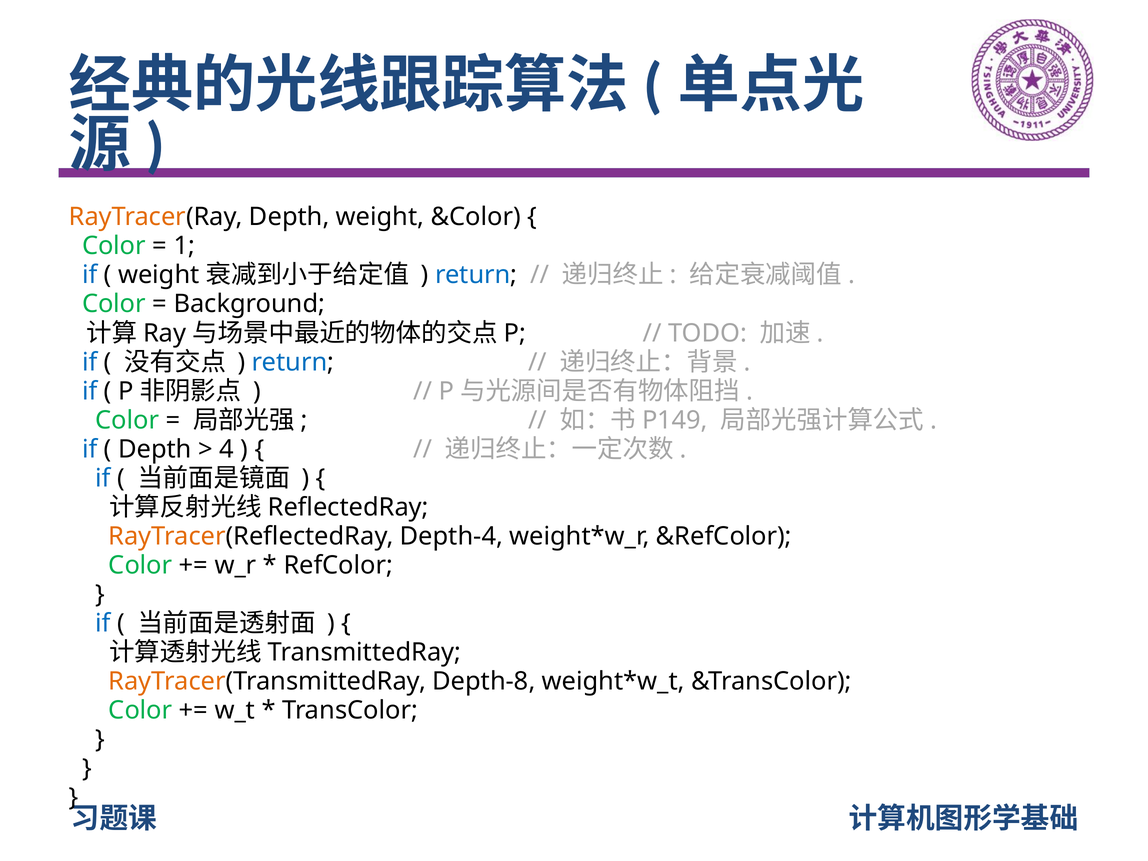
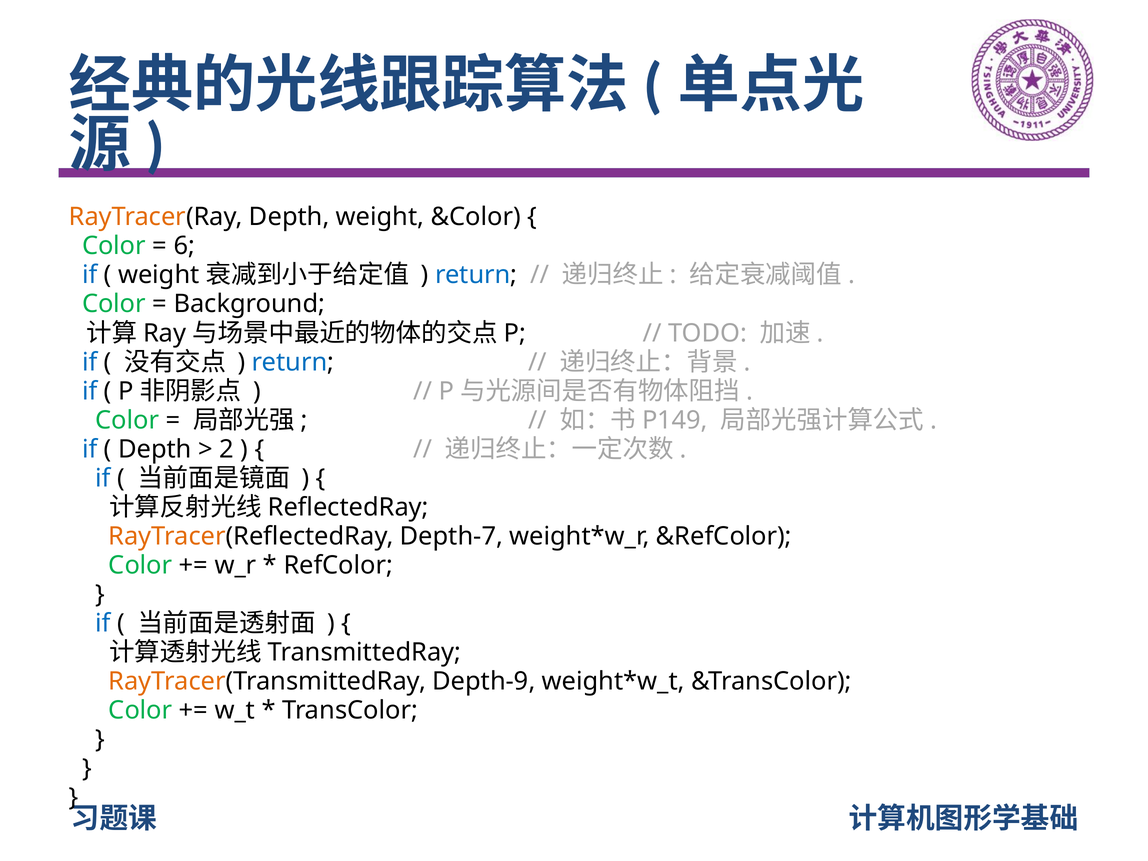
1: 1 -> 6 (184, 246)
4: 4 -> 2 (227, 449)
Depth-4: Depth-4 -> Depth-7 (451, 536)
Depth-8: Depth-8 -> Depth-9 (484, 681)
